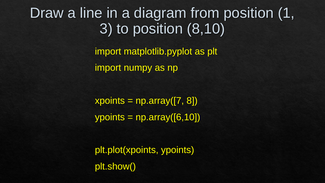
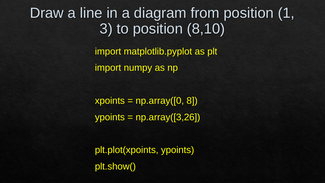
np.array([7: np.array([7 -> np.array([0 (160, 101)
np.array([6,10: np.array([6,10 -> np.array([3,26 (168, 117)
